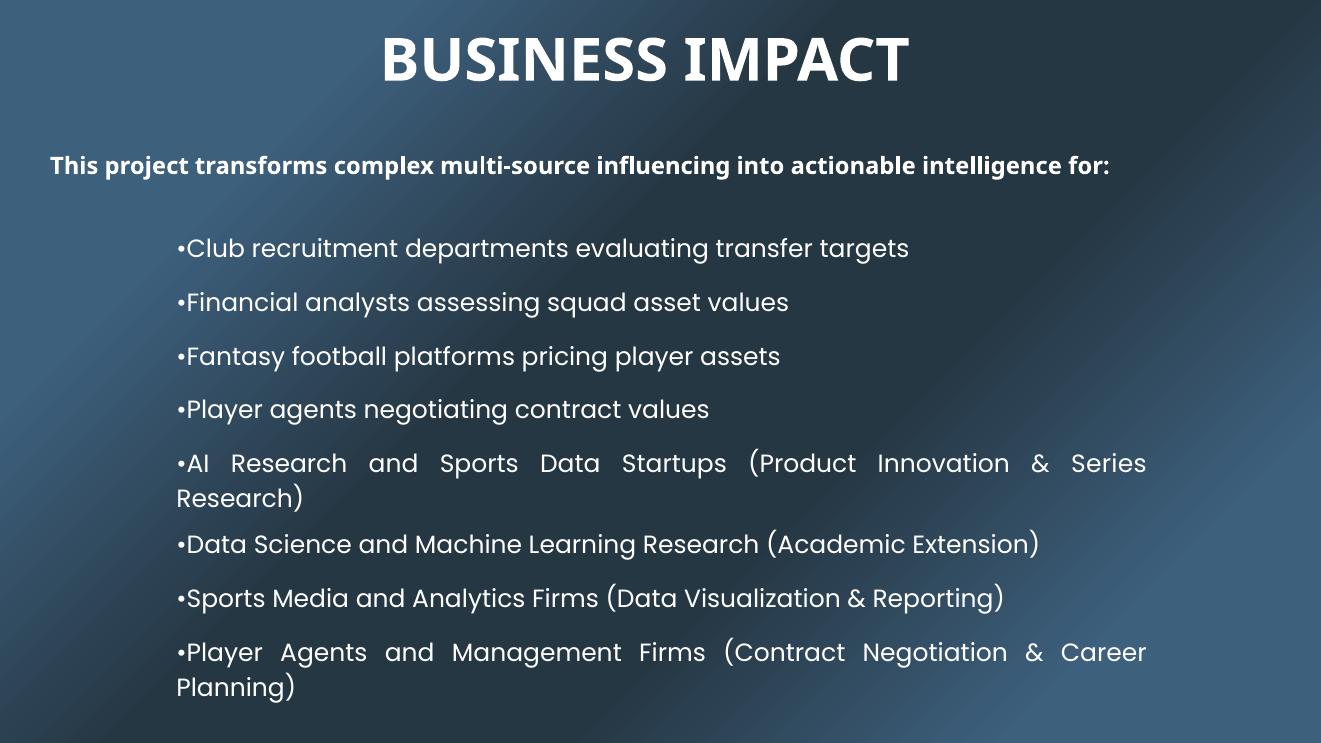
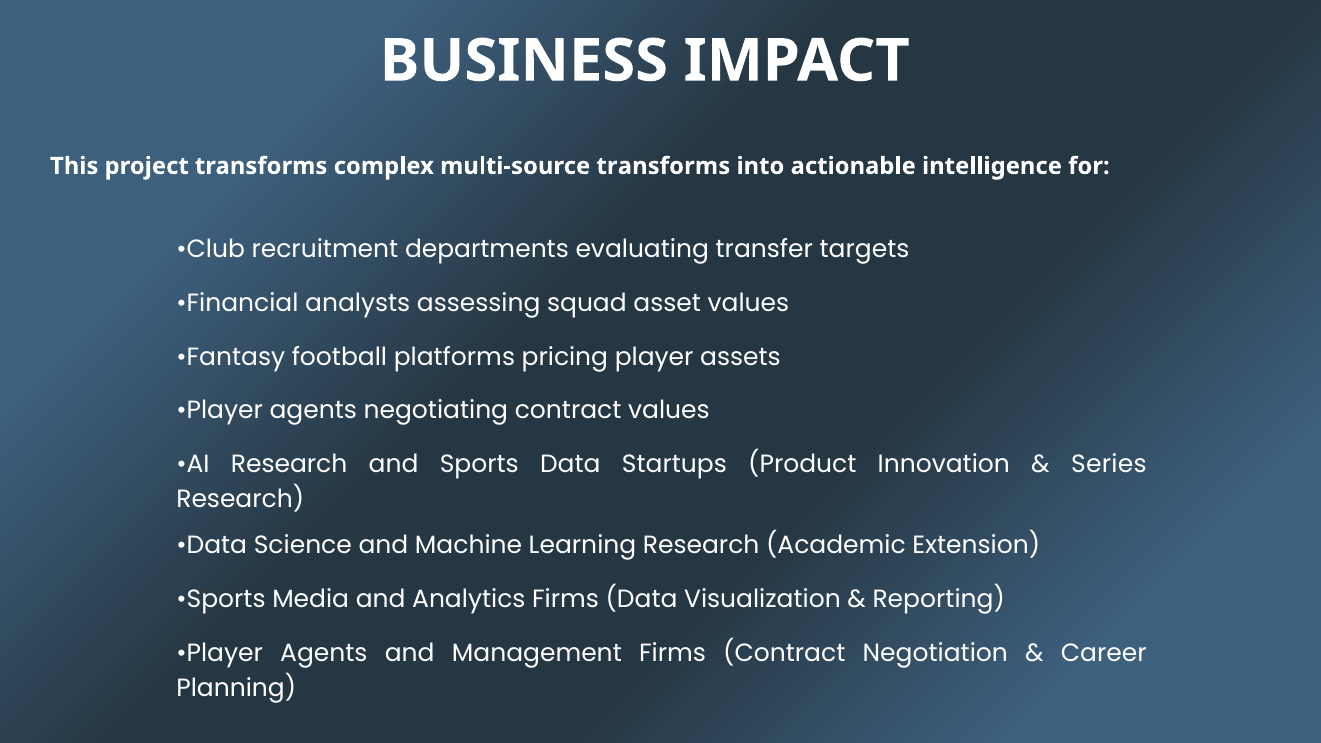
multi-source influencing: influencing -> transforms (663, 166)
